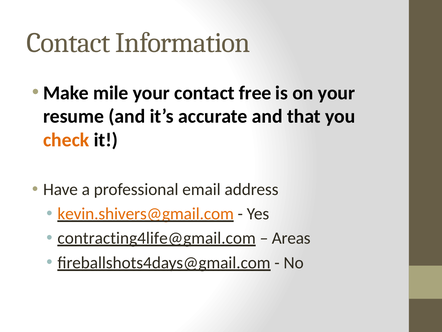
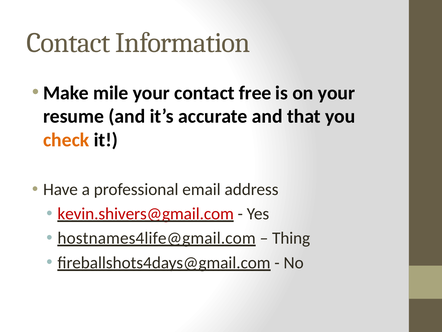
kevin.shivers@gmail.com colour: orange -> red (146, 213)
contracting4life@gmail.com: contracting4life@gmail.com -> hostnames4life@gmail.com (157, 238)
Areas: Areas -> Thing (291, 238)
